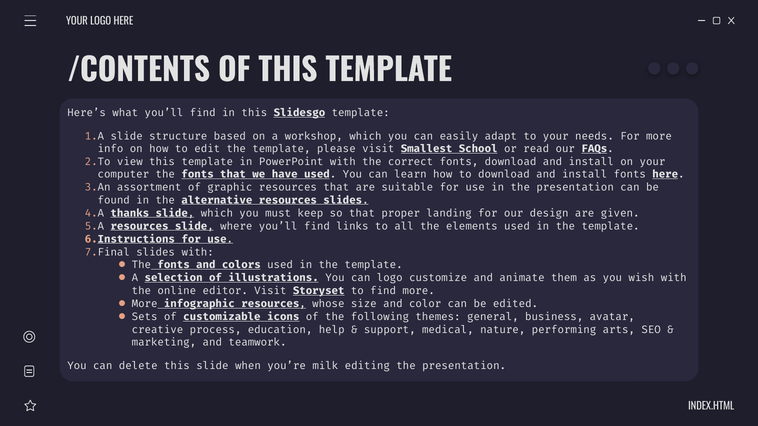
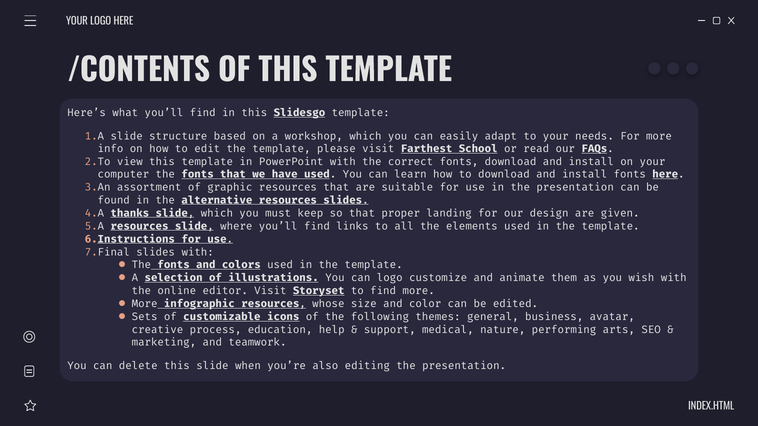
Smallest: Smallest -> Farthest (427, 149)
milk: milk -> also (325, 366)
